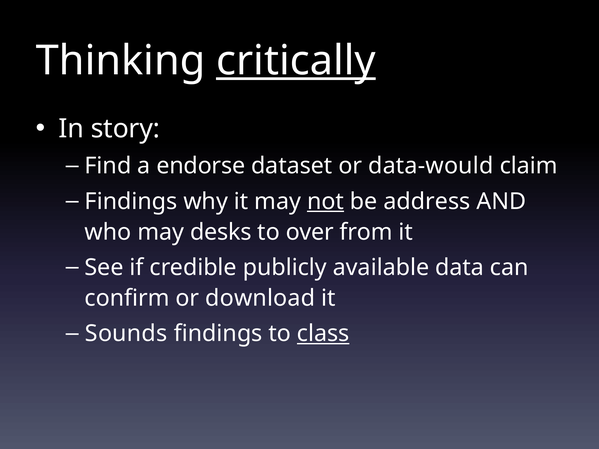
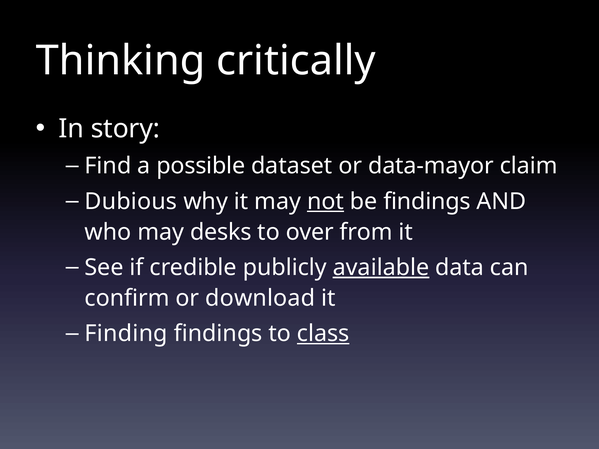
critically underline: present -> none (296, 61)
endorse: endorse -> possible (201, 166)
data-would: data-would -> data-mayor (431, 166)
Findings: Findings -> Dubious (131, 201)
be address: address -> findings (427, 201)
available underline: none -> present (381, 268)
Sounds: Sounds -> Finding (126, 334)
